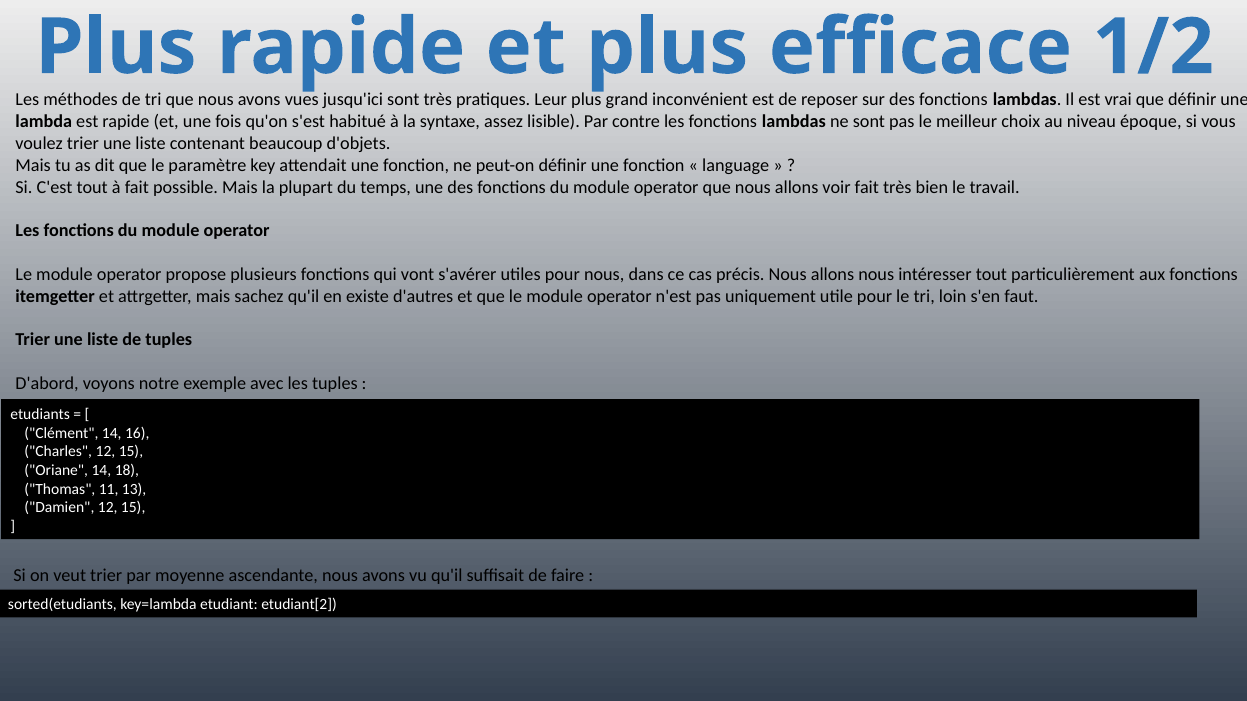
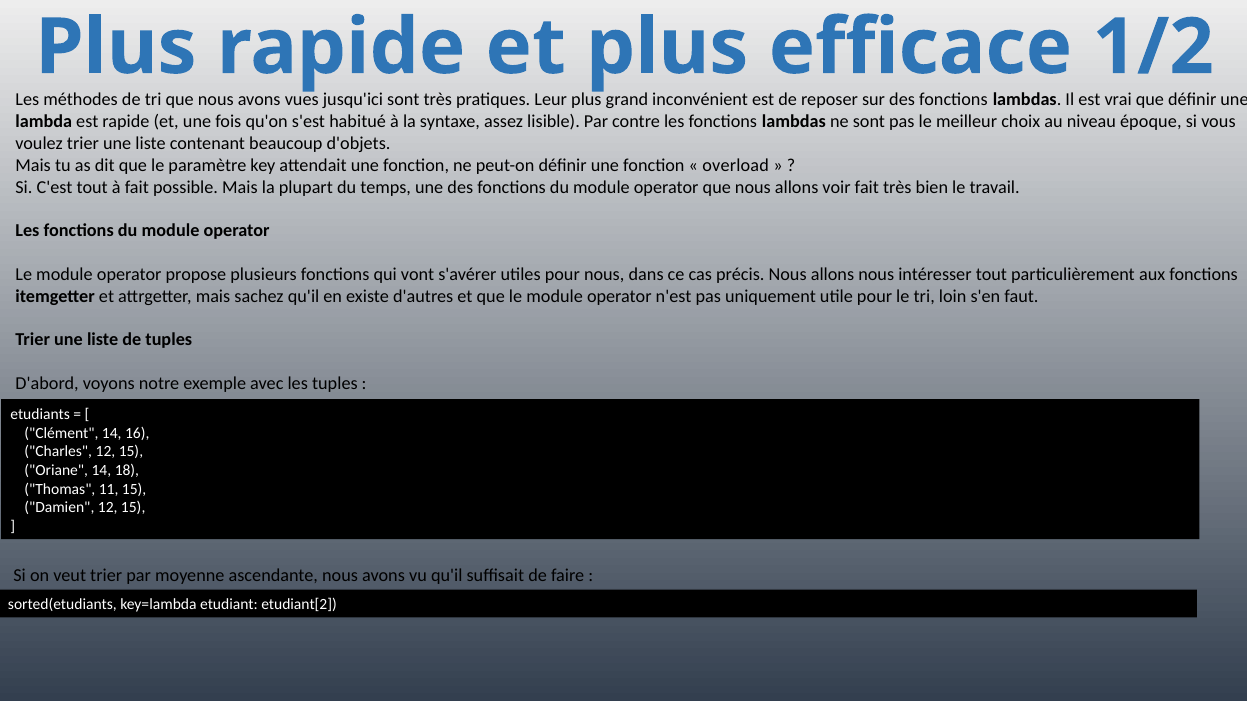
language: language -> overload (736, 165)
11 13: 13 -> 15 (134, 489)
